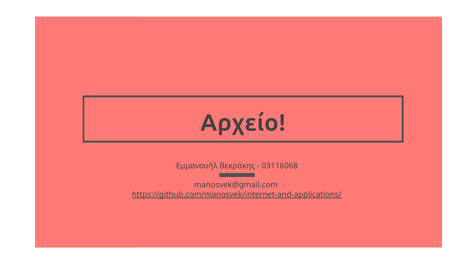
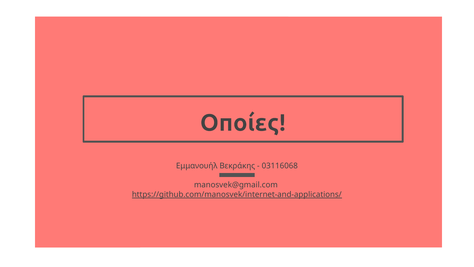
Αρχείο: Αρχείο -> Οποίες (243, 123)
